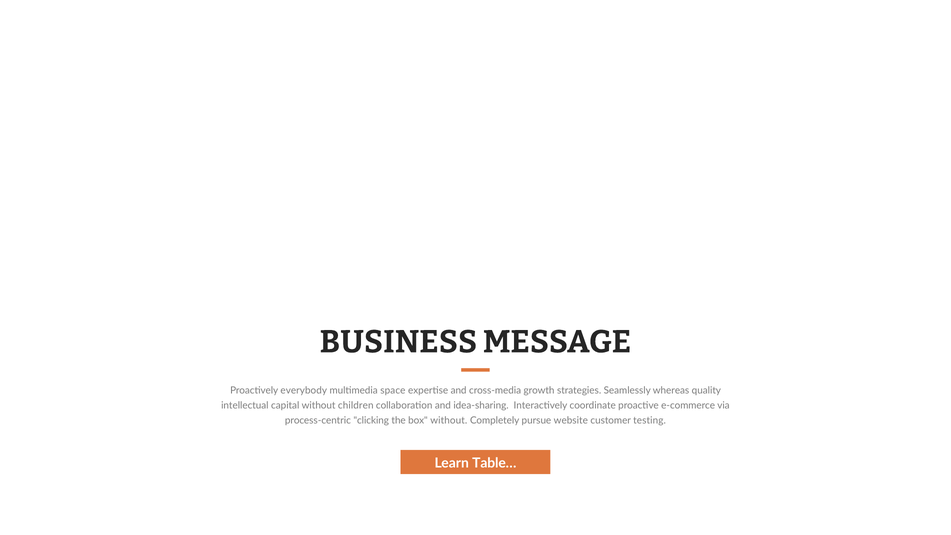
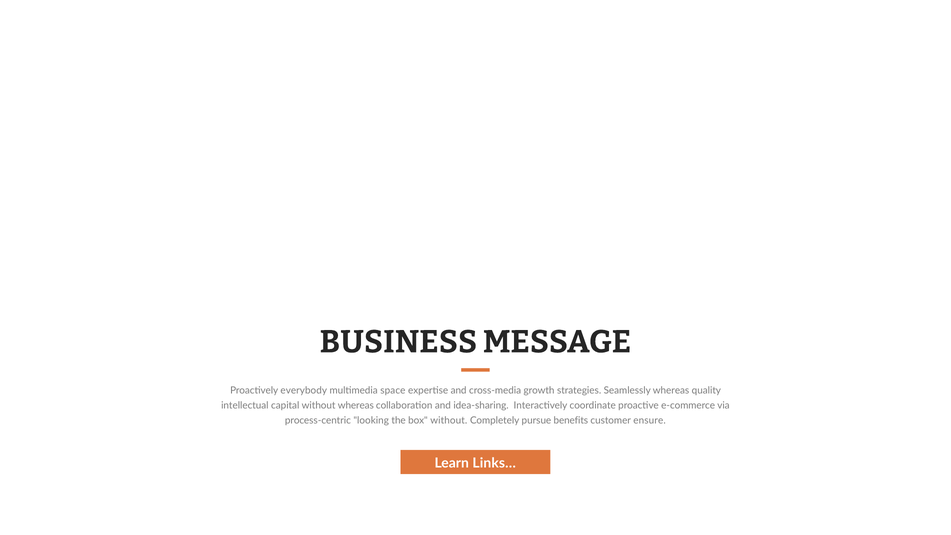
without children: children -> whereas (356, 405)
clicking: clicking -> looking (371, 420)
website: website -> benefits (571, 420)
testing: testing -> ensure (650, 420)
Table…: Table… -> Links… (494, 463)
